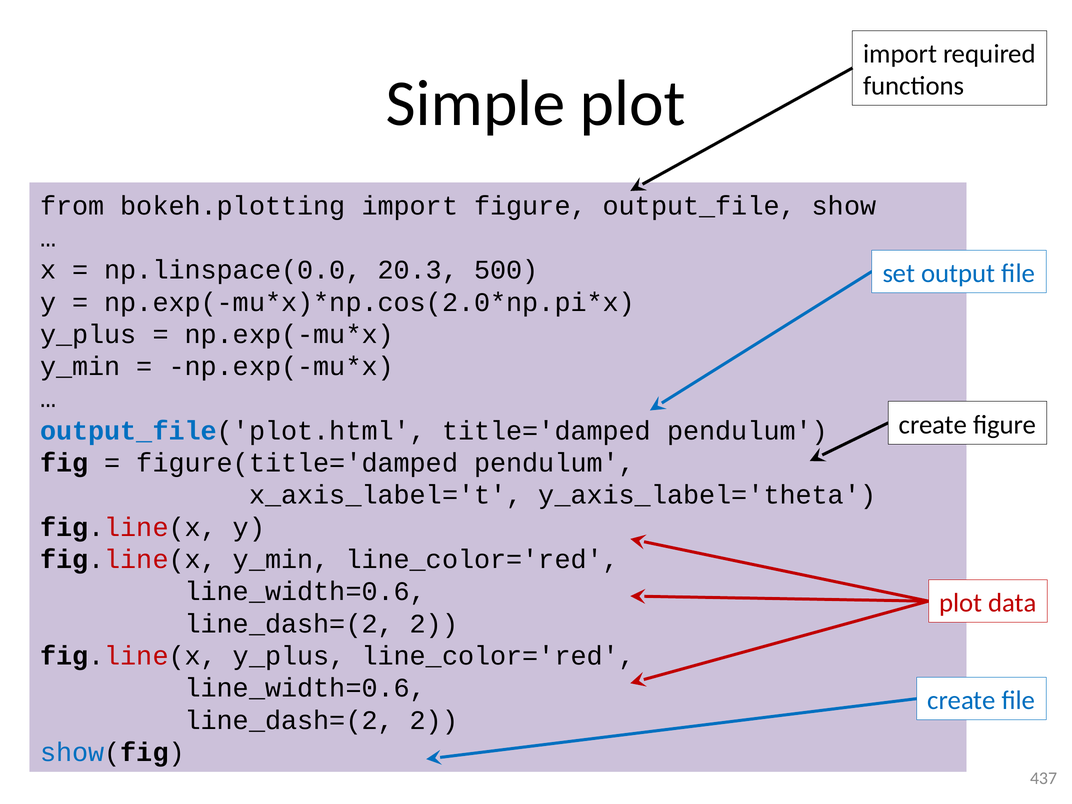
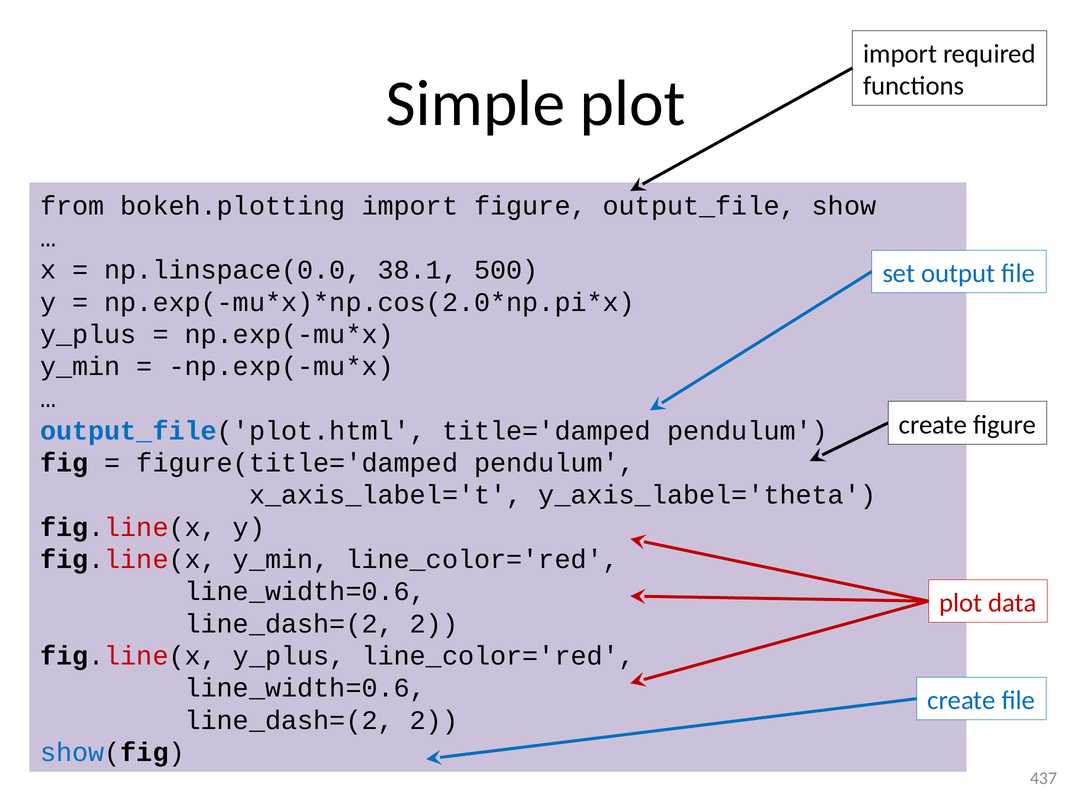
20.3: 20.3 -> 38.1 (418, 270)
